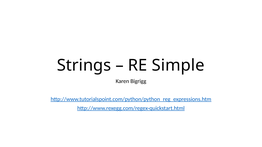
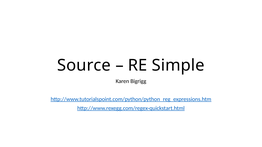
Strings: Strings -> Source (84, 65)
